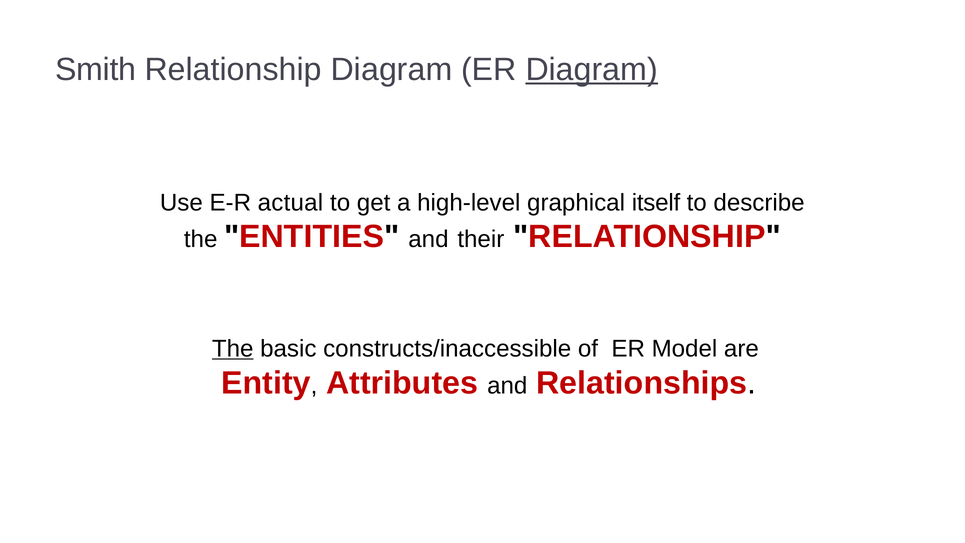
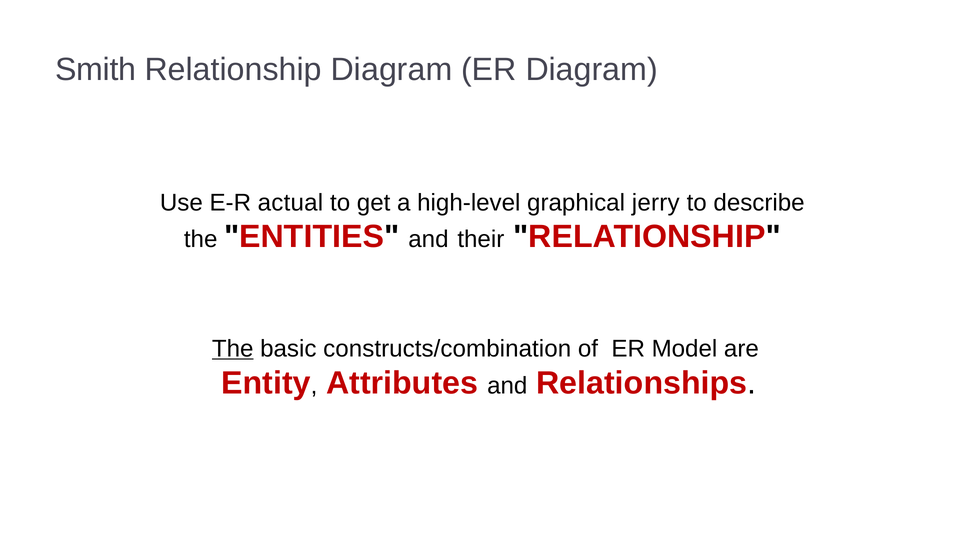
Diagram underline: present -> none (592, 70)
itself: itself -> jerry (656, 202)
constructs/inaccessible: constructs/inaccessible -> constructs/combination (447, 348)
